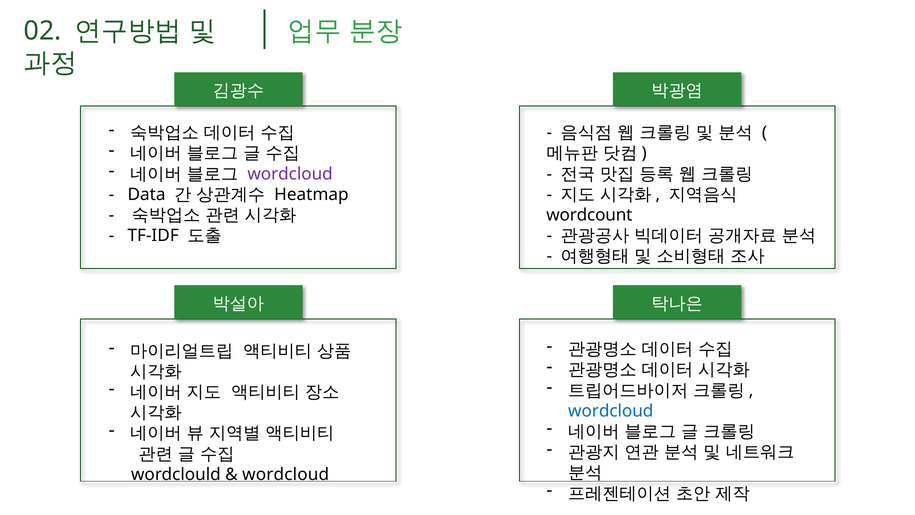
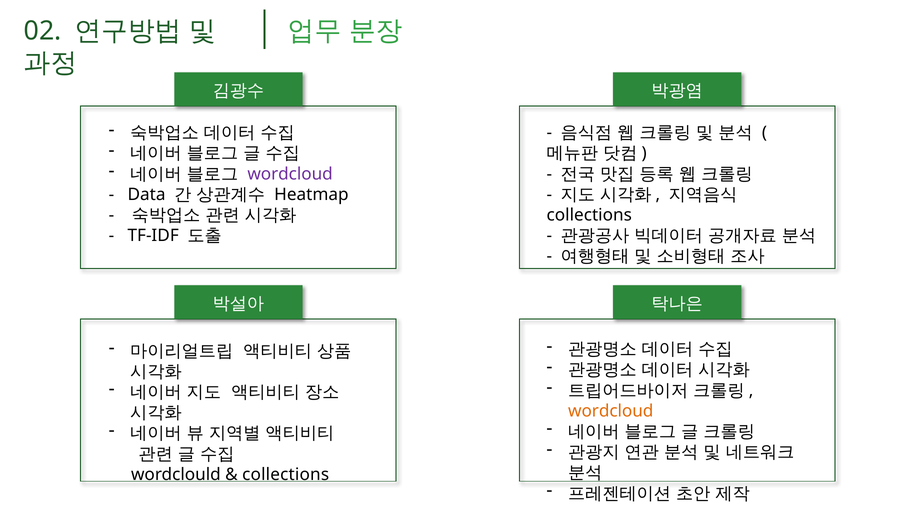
wordcount: wordcount -> collections (589, 215)
wordcloud colour: blue -> orange (611, 411)
wordcloud: wordcloud -> collections (286, 474)
